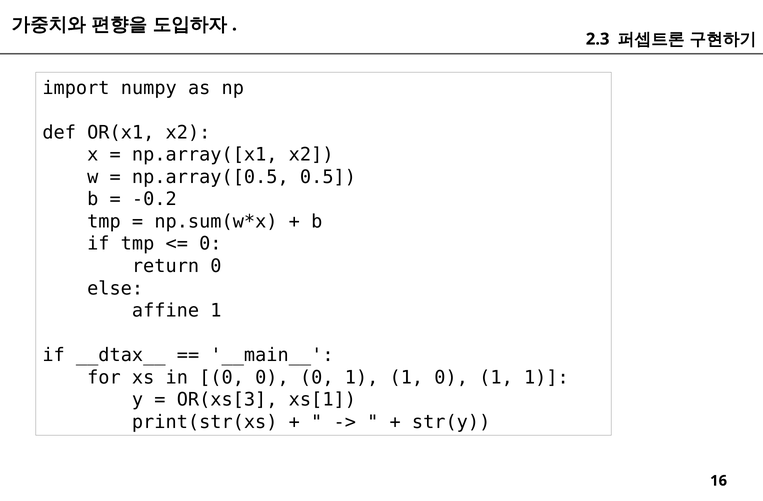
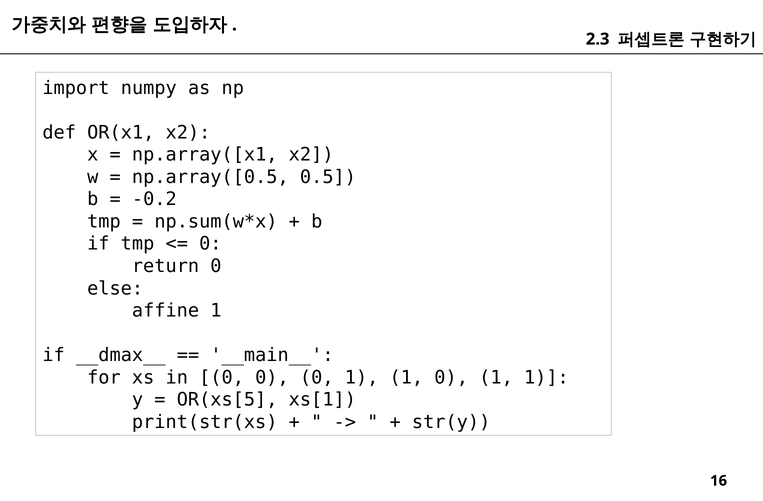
__dtax__: __dtax__ -> __dmax__ (121, 355)
OR(xs[3: OR(xs[3 -> OR(xs[5 (227, 400)
